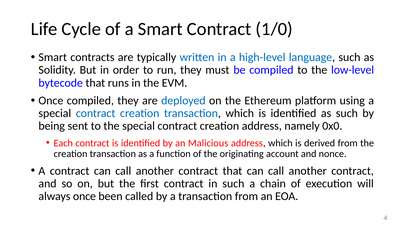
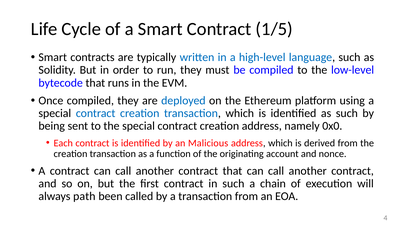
1/0: 1/0 -> 1/5 (274, 29)
always once: once -> path (84, 196)
